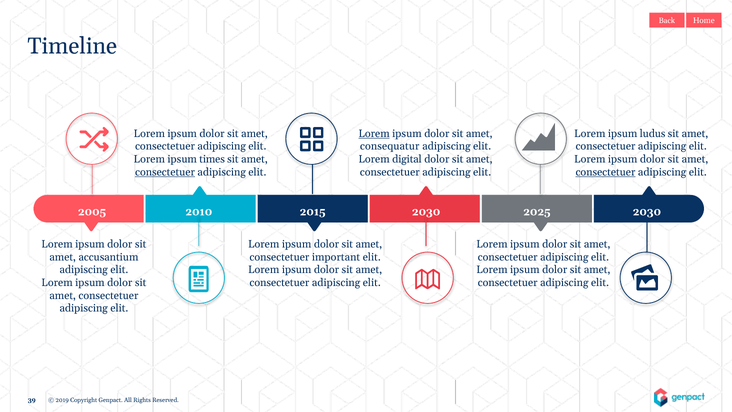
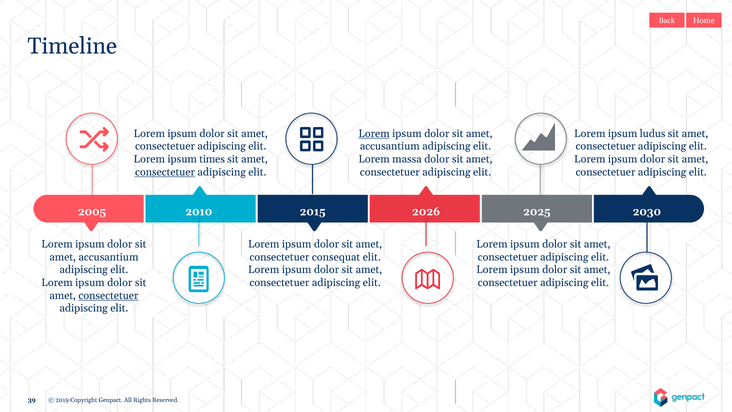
consequatur: consequatur -> accusantium (390, 146)
digital: digital -> massa (407, 159)
consectetuer underline: present -> none (606, 172)
2015 2030: 2030 -> 2026 (426, 212)
important: important -> consequat (336, 257)
consectetuer underline: none -> present (108, 295)
